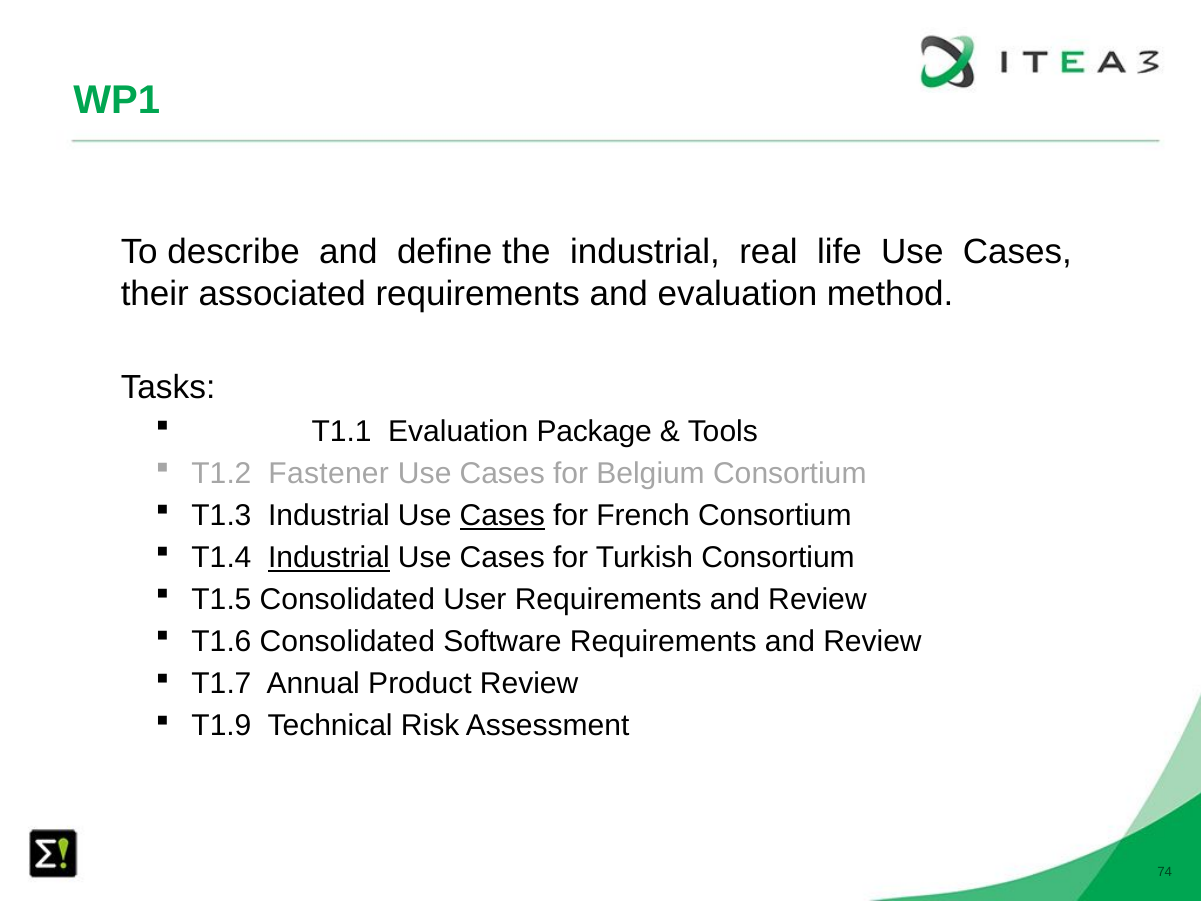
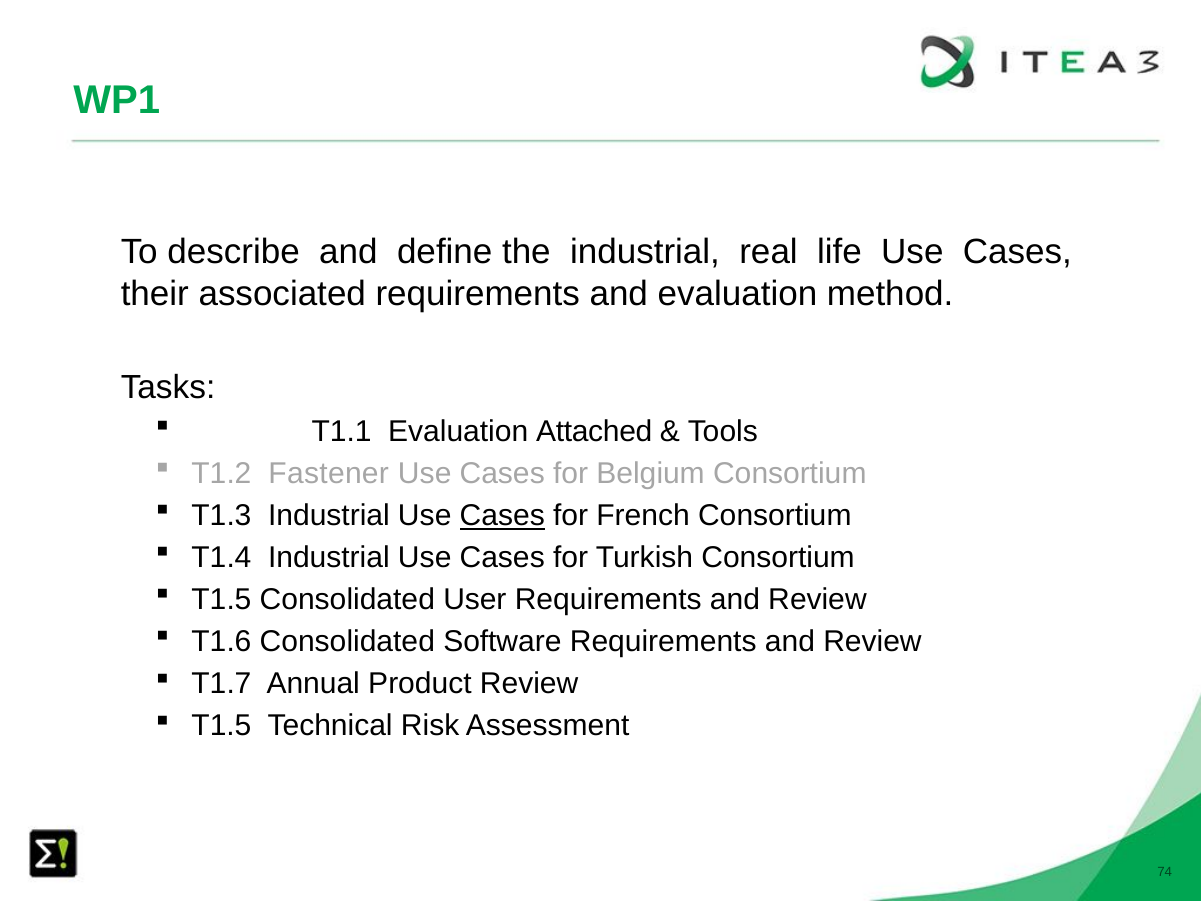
Package: Package -> Attached (594, 432)
Industrial underline: present -> none (329, 558)
T1.9: T1.9 -> T1.5 (221, 726)
